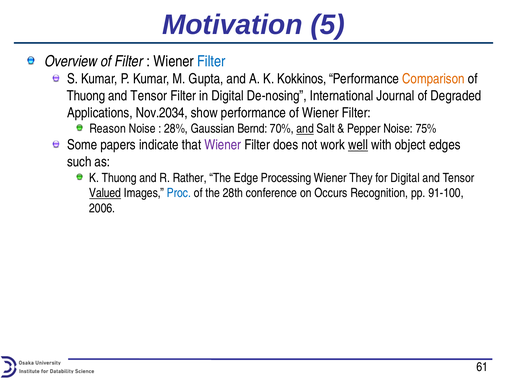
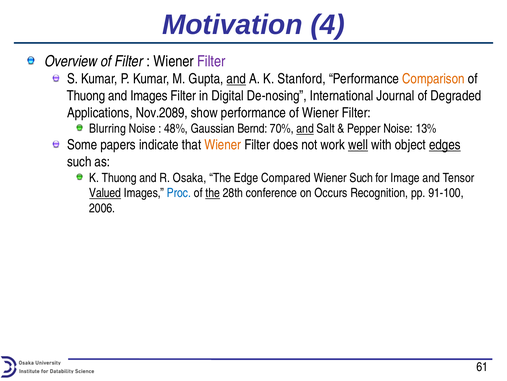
5: 5 -> 4 (328, 25)
Filter colour: blue -> purple (211, 61)
and underline: none -> present (236, 79)
Kokkinos: Kokkinos -> Stanford (302, 79)
Tensor: Tensor -> Images (149, 96)
Nov.2034: Nov.2034 -> Nov.2089 (162, 113)
Reason: Reason -> Blurring (108, 129)
28%: 28% -> 48% (176, 129)
75%: 75% -> 13% (426, 129)
Wiener colour: purple -> orange (223, 145)
edges underline: none -> present (445, 145)
Rather: Rather -> Osaka (190, 178)
Processing: Processing -> Compared (286, 178)
Wiener They: They -> Such (361, 178)
for Digital: Digital -> Image (405, 178)
the underline: none -> present (213, 193)
